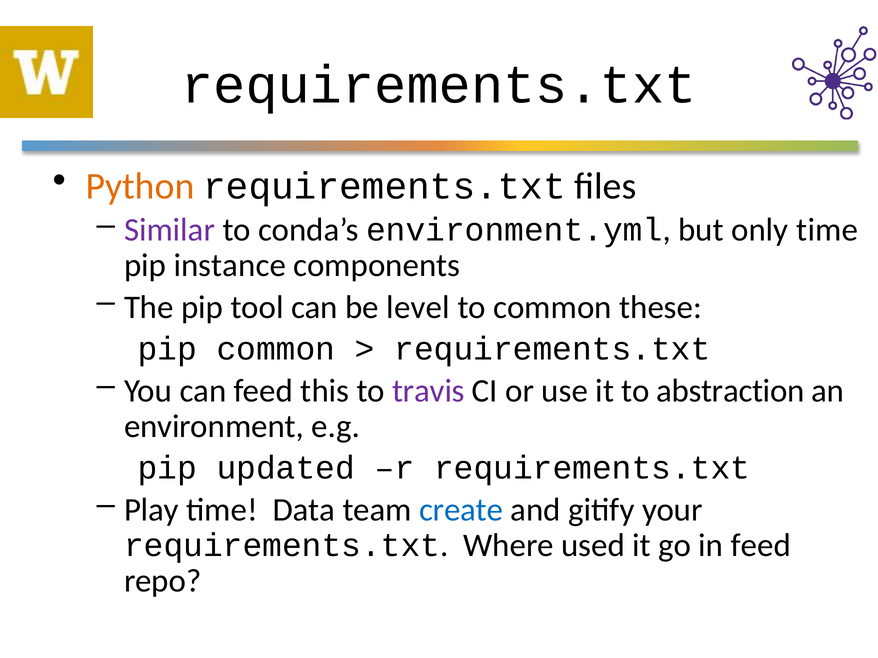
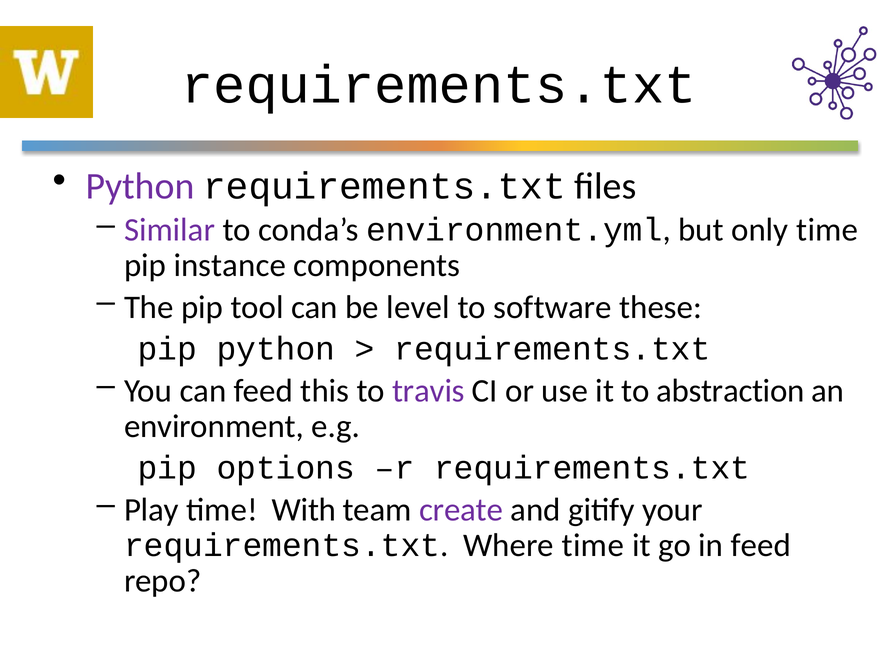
Python colour: orange -> purple (140, 186)
to common: common -> software (552, 307)
pip common: common -> python (276, 349)
updated: updated -> options (286, 468)
Data: Data -> With (304, 510)
create colour: blue -> purple (461, 510)
Where used: used -> time (593, 546)
